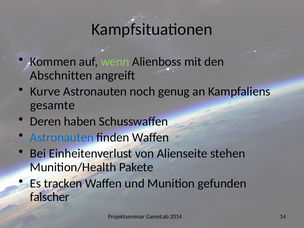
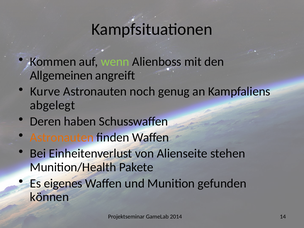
Abschnitten: Abschnitten -> Allgemeinen (61, 75)
gesamte: gesamte -> abgelegt (53, 105)
Astronauten colour: blue -> orange (62, 137)
tracken: tracken -> eigenes (63, 183)
falscher: falscher -> können (49, 197)
